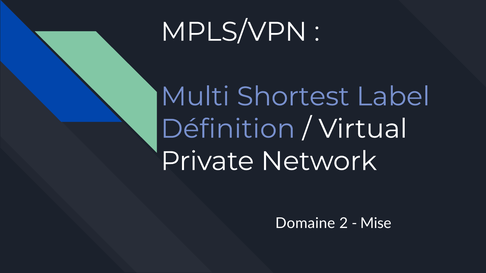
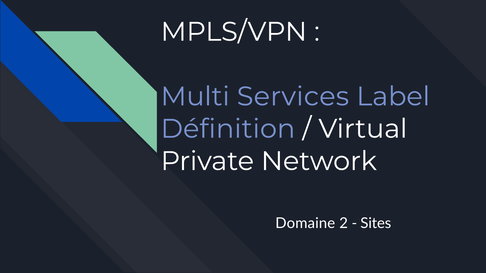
Shortest: Shortest -> Services (293, 97)
Mise: Mise -> Sites (376, 223)
